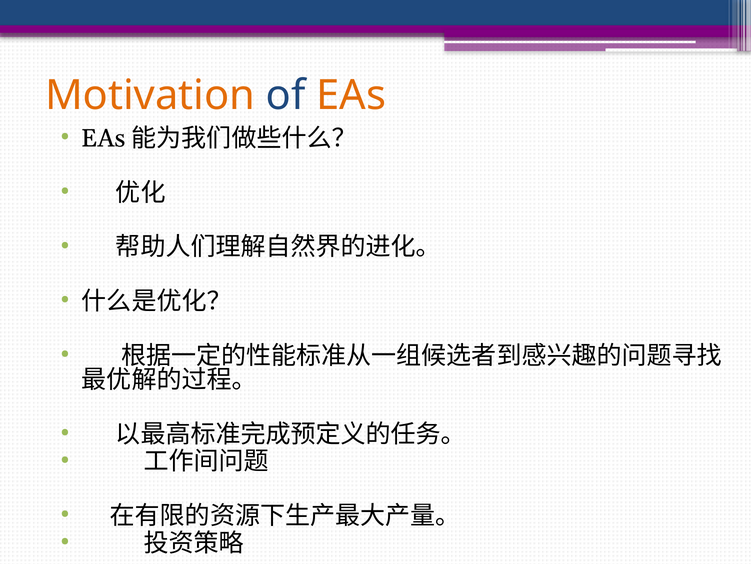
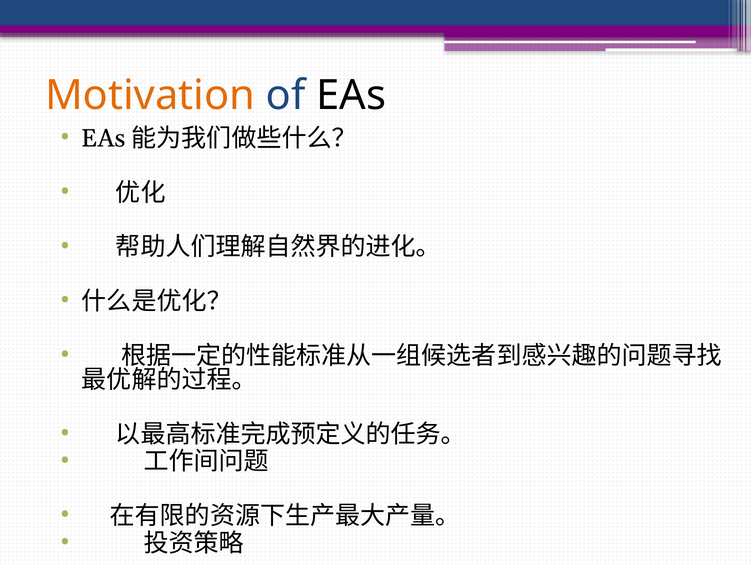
EAs colour: orange -> black (351, 95)
